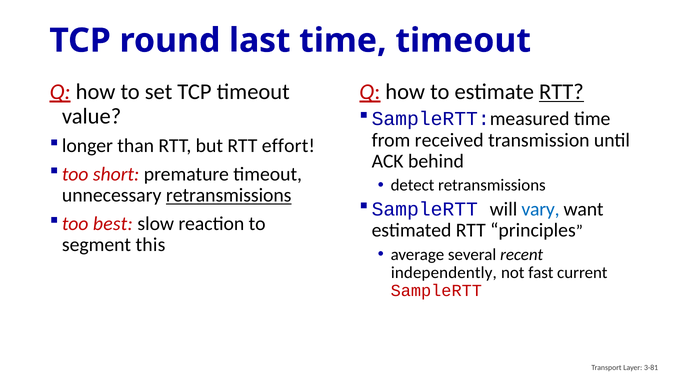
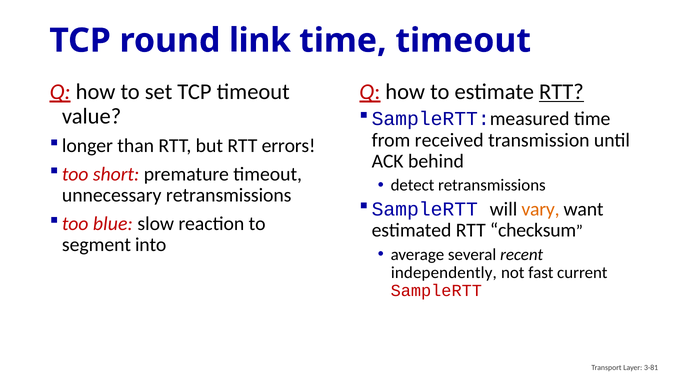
last: last -> link (260, 41)
effort: effort -> errors (289, 146)
retransmissions underline: present -> none (229, 196)
vary colour: blue -> orange (540, 209)
best: best -> blue (113, 224)
principles: principles -> checksum (533, 231)
this: this -> into (151, 245)
